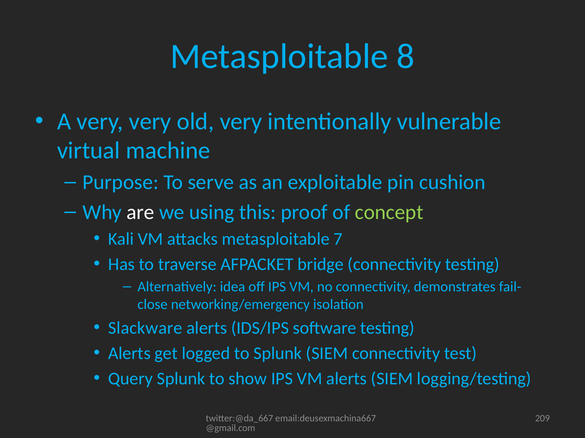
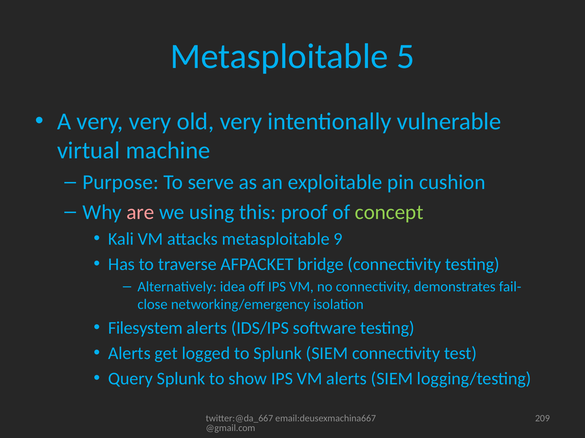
8: 8 -> 5 (405, 57)
are colour: white -> pink (140, 212)
7: 7 -> 9 (338, 239)
Slackware: Slackware -> Filesystem (145, 328)
